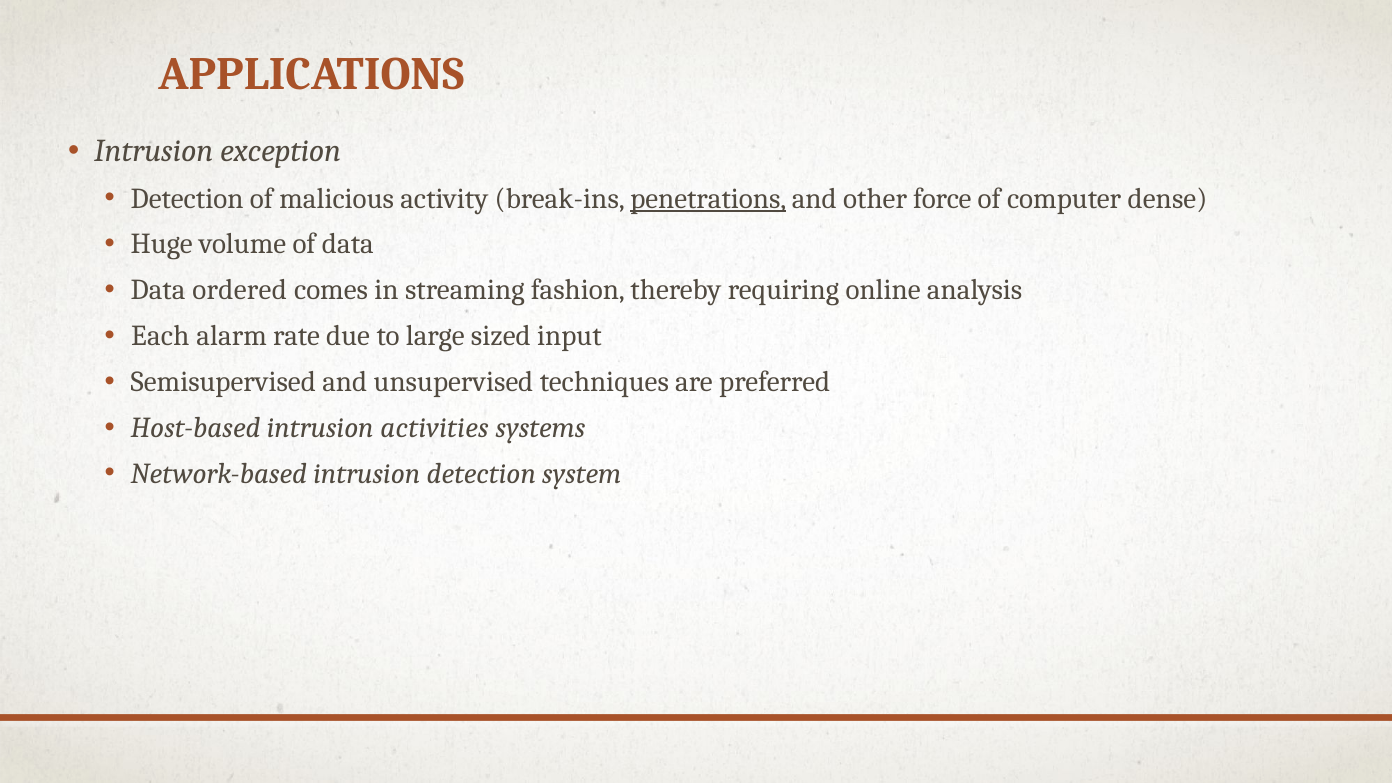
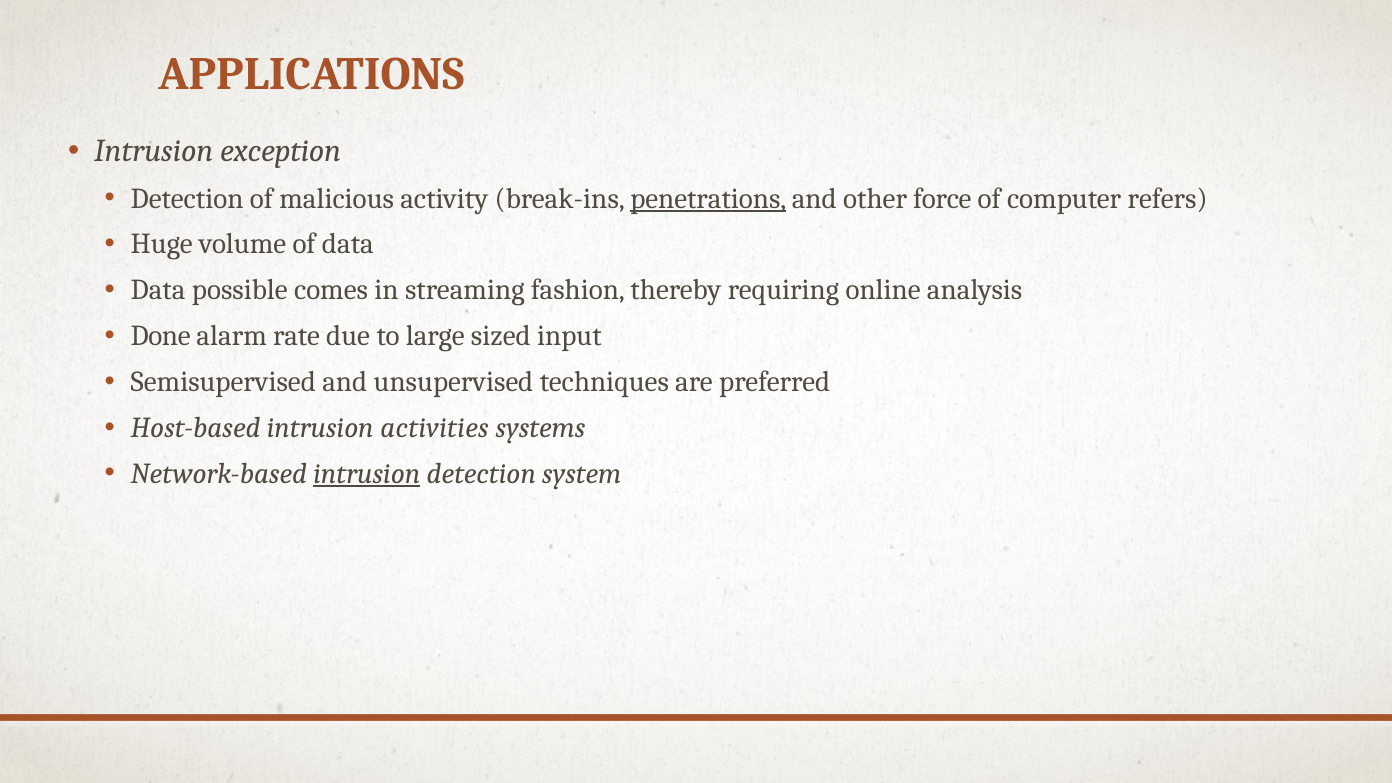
dense: dense -> refers (1168, 199)
ordered: ordered -> possible (240, 290)
Each: Each -> Done (161, 336)
intrusion underline: none -> present (367, 473)
